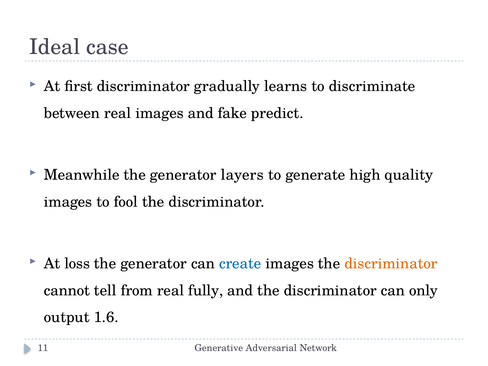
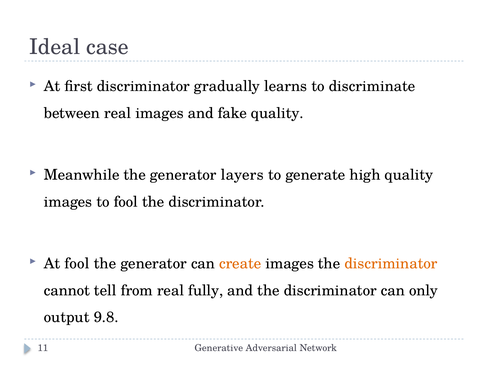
fake predict: predict -> quality (277, 113)
At loss: loss -> fool (77, 264)
create colour: blue -> orange (240, 264)
1.6: 1.6 -> 9.8 (106, 317)
